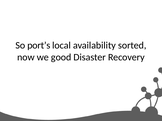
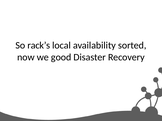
port’s: port’s -> rack’s (39, 46)
